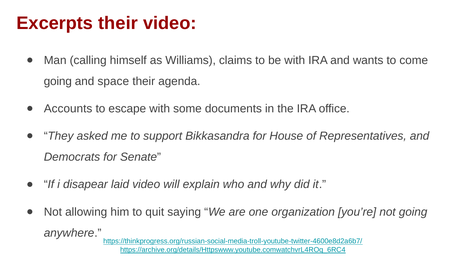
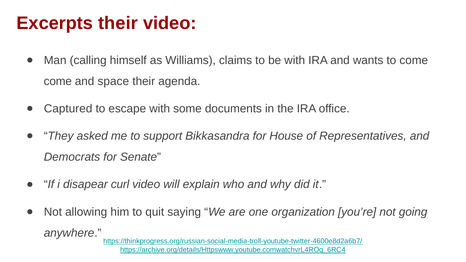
going: going -> come (58, 81)
Accounts: Accounts -> Captured (68, 109)
laid: laid -> curl (120, 185)
